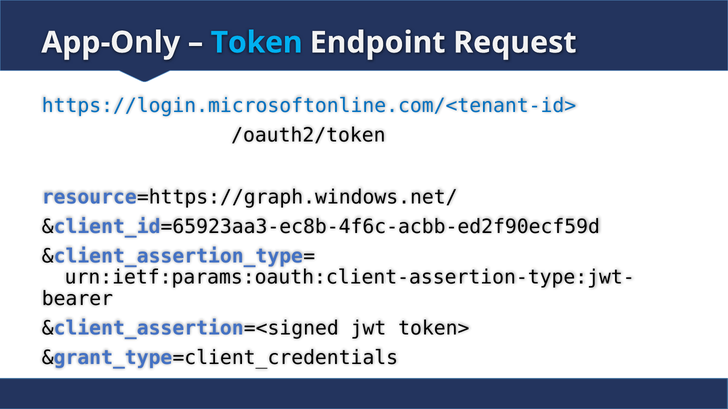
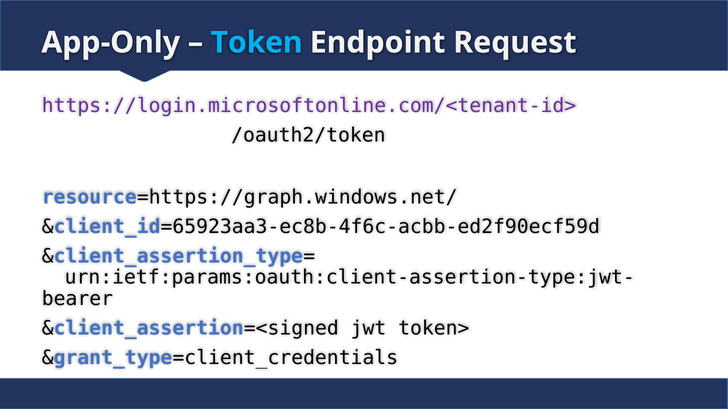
https://login.microsoftonline.com/<tenant-id> colour: blue -> purple (309, 106)
